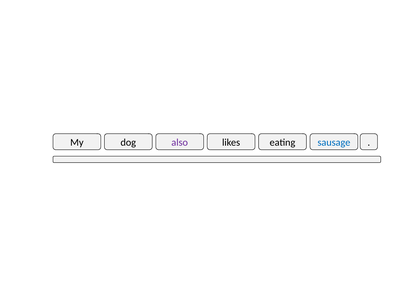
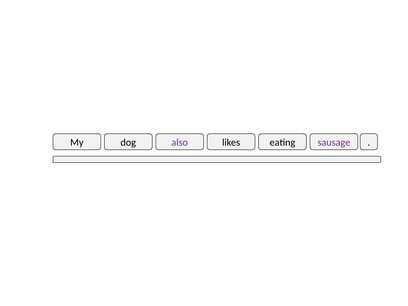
sausage colour: blue -> purple (334, 142)
